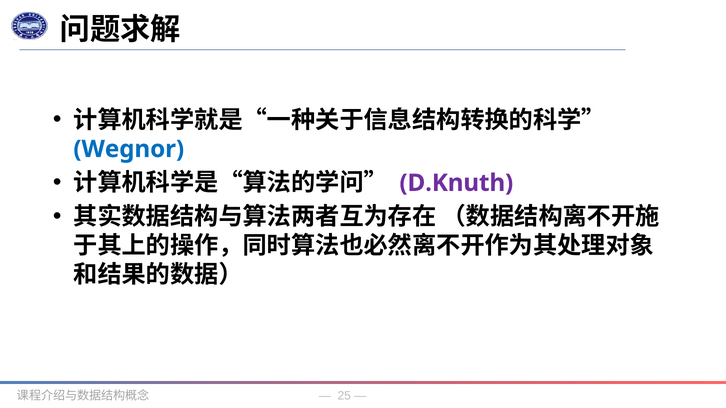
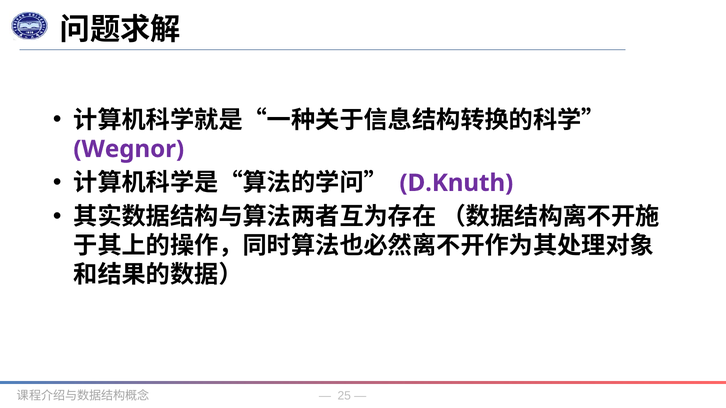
Wegnor colour: blue -> purple (129, 149)
